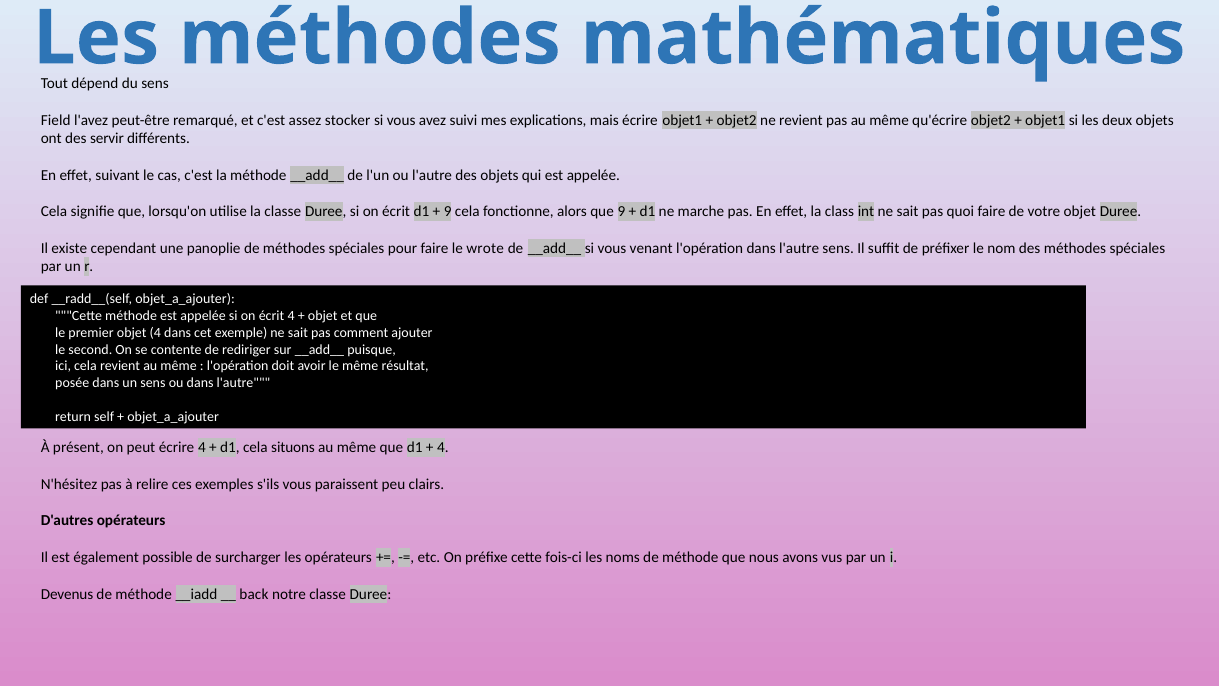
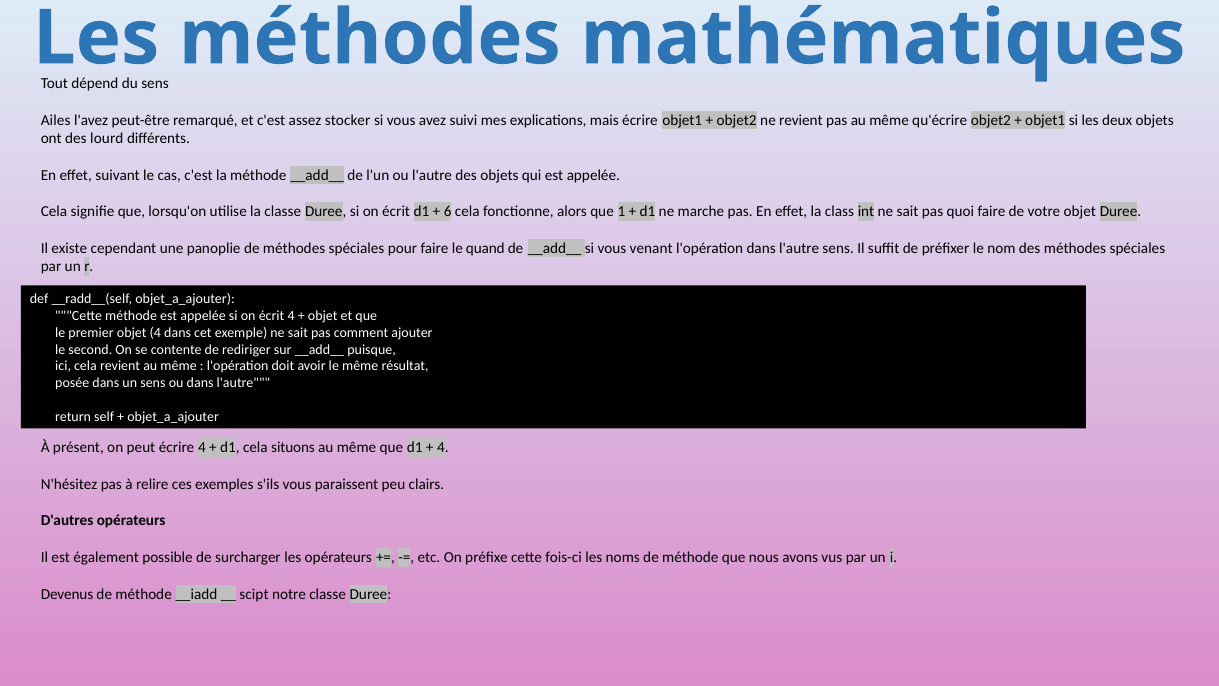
Field: Field -> Ailes (56, 120)
servir: servir -> lourd (107, 138)
9: 9 -> 6 (448, 212)
que 9: 9 -> 1 (621, 212)
wrote: wrote -> quand (485, 248)
back: back -> scipt (254, 594)
